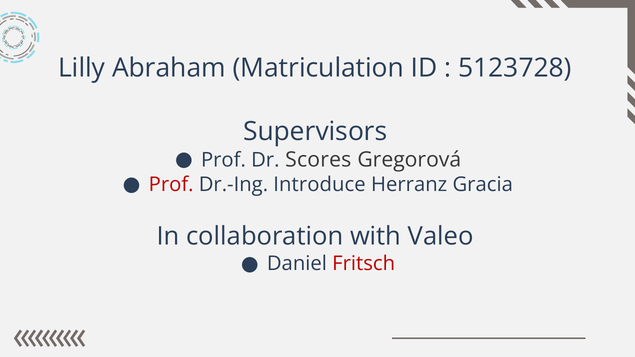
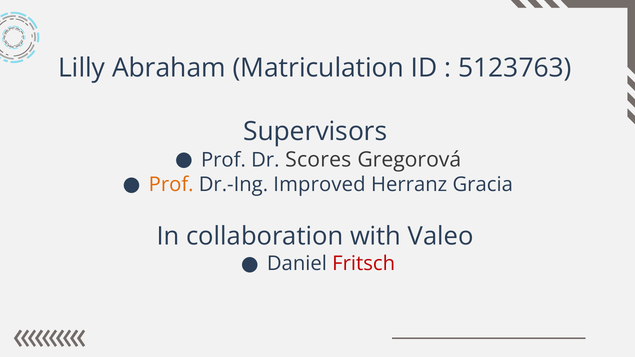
5123728: 5123728 -> 5123763 (515, 68)
Prof colour: red -> orange (171, 184)
Introduce: Introduce -> Improved (319, 184)
